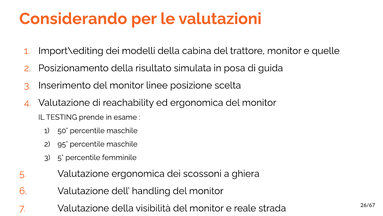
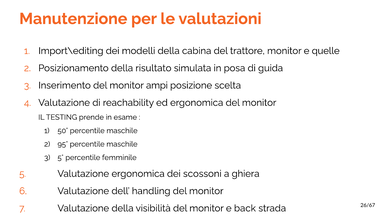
Considerando: Considerando -> Manutenzione (73, 19)
linee: linee -> ampi (157, 85)
reale: reale -> back (245, 208)
